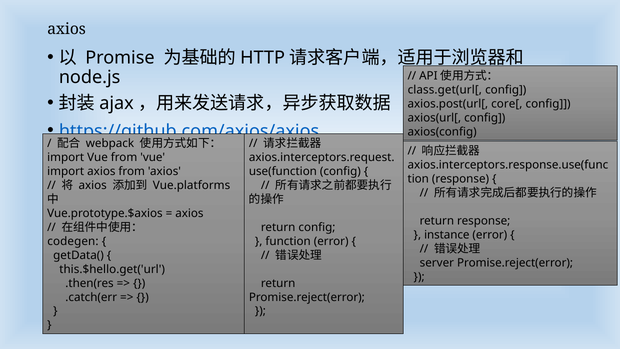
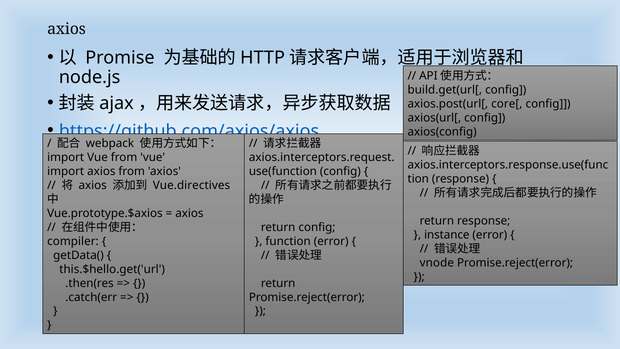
class.get(url[: class.get(url[ -> build.get(url[ (445, 90)
Vue.platforms: Vue.platforms -> Vue.directives (191, 185)
codegen: codegen -> compiler (73, 241)
server: server -> vnode (437, 263)
